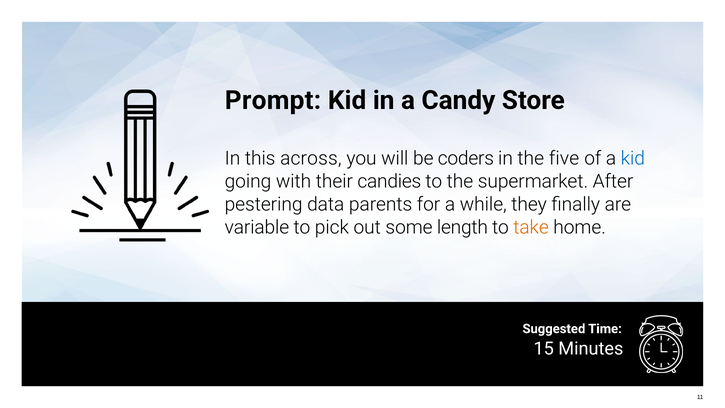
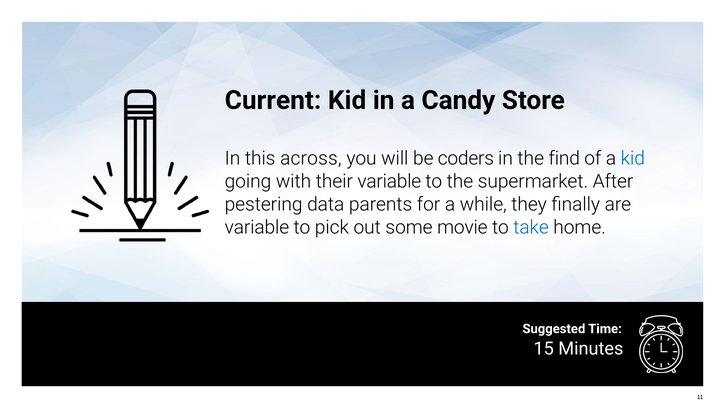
Prompt: Prompt -> Current (273, 100)
five: five -> find (564, 158)
their candies: candies -> variable (389, 181)
length: length -> movie (462, 227)
take colour: orange -> blue (531, 227)
